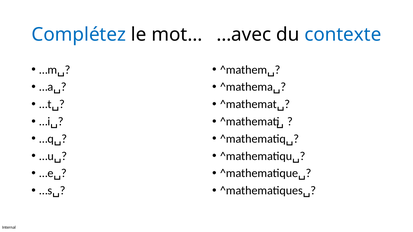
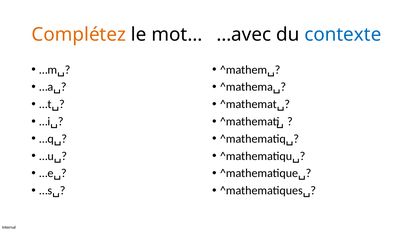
Complétez colour: blue -> orange (79, 35)
